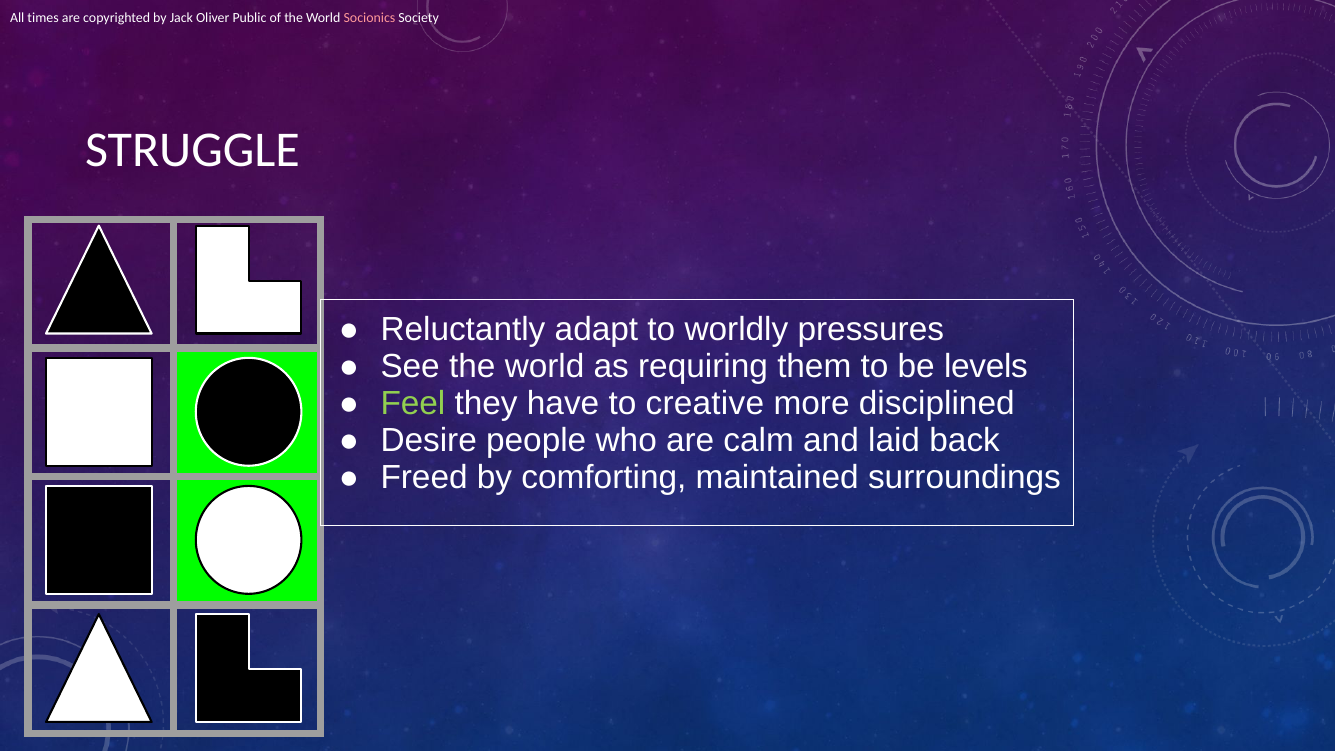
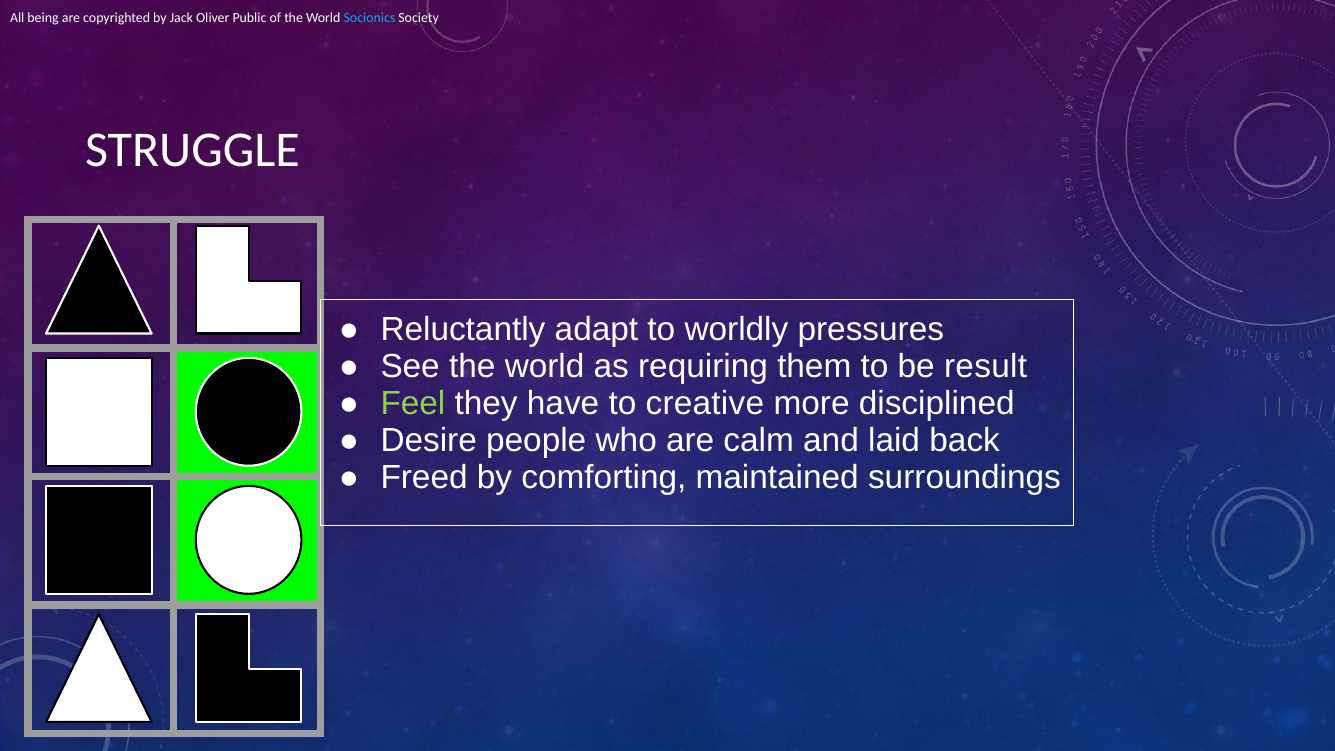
times: times -> being (43, 18)
Socionics colour: pink -> light blue (369, 18)
levels: levels -> result (986, 366)
